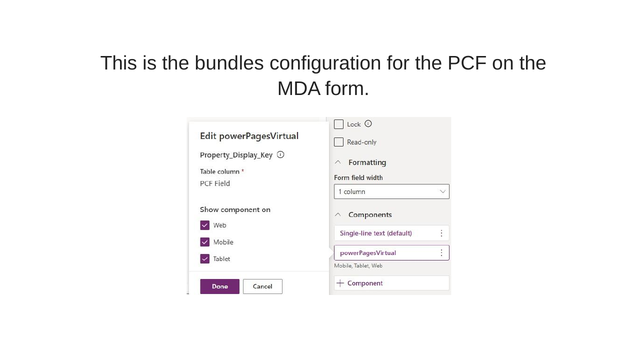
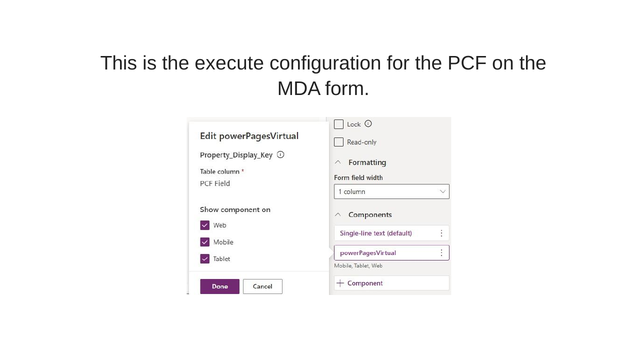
bundles: bundles -> execute (229, 63)
